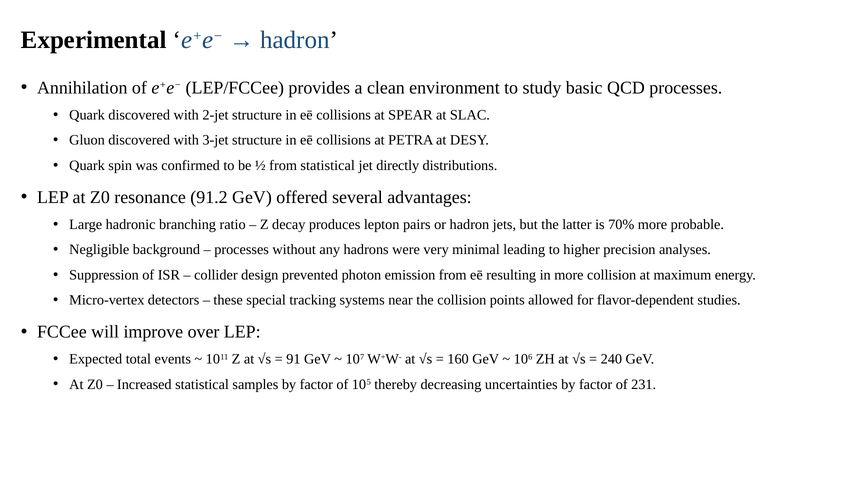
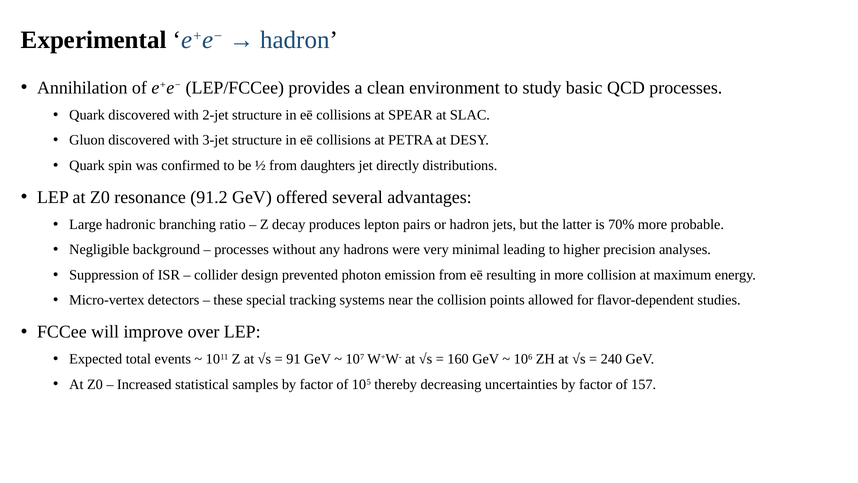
from statistical: statistical -> daughters (328, 165)
231: 231 -> 157 (644, 384)
